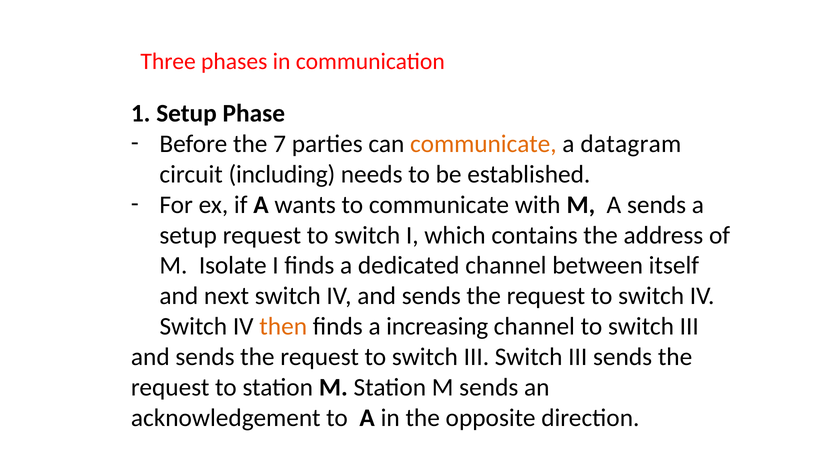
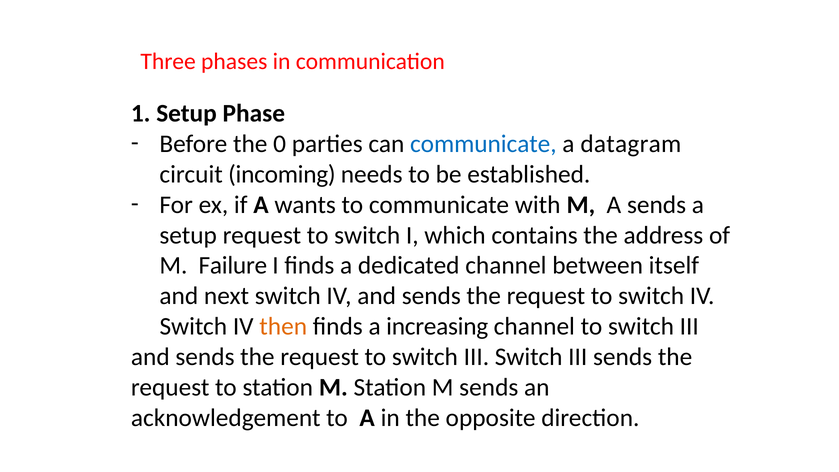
7: 7 -> 0 (280, 144)
communicate colour: orange -> blue (483, 144)
including: including -> incoming (282, 174)
Isolate: Isolate -> Failure (233, 266)
